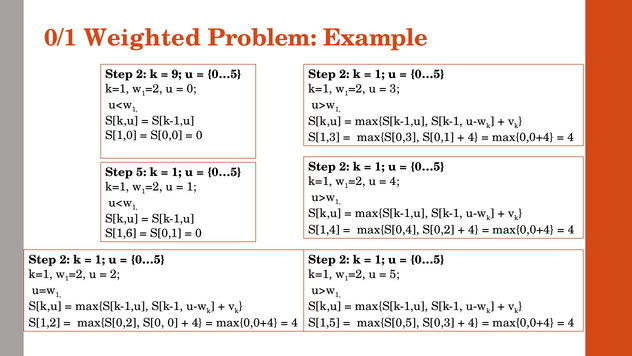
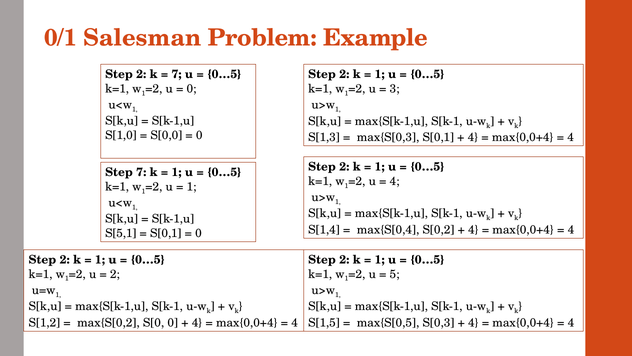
Weighted: Weighted -> Salesman (142, 38)
9: 9 -> 7 (177, 74)
Step 5: 5 -> 7 (141, 172)
S[1,6: S[1,6 -> S[5,1 (121, 233)
